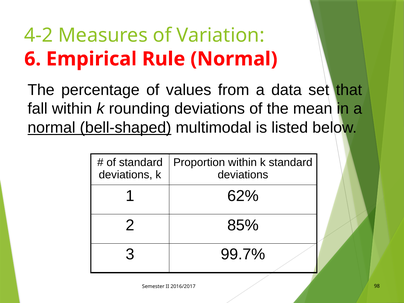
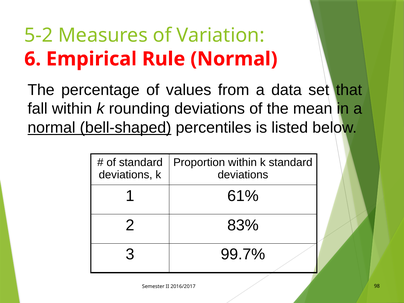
4-2: 4-2 -> 5-2 (39, 35)
multimodal: multimodal -> percentiles (214, 128)
62%: 62% -> 61% (243, 196)
85%: 85% -> 83% (243, 225)
